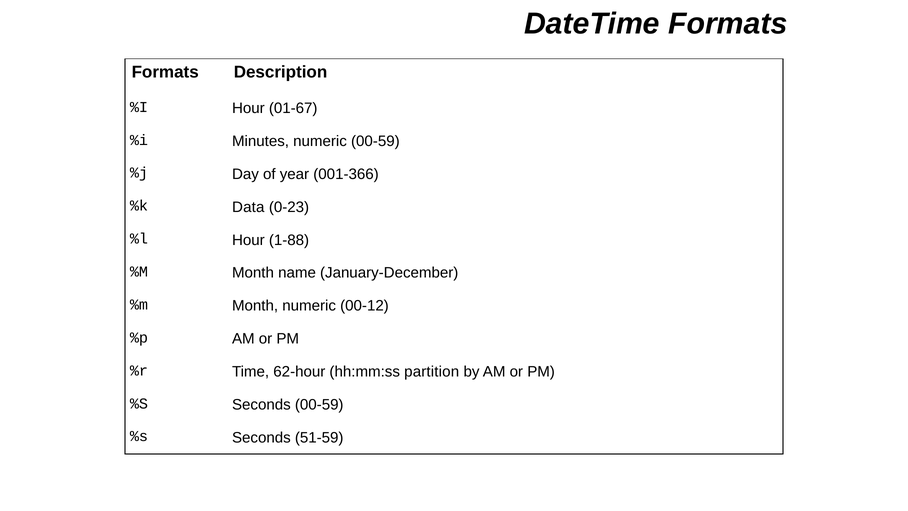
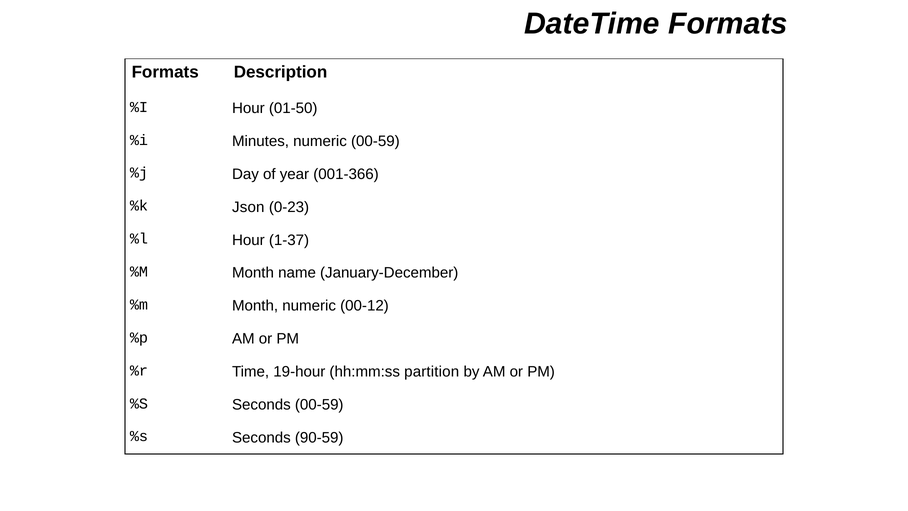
01-67: 01-67 -> 01-50 (293, 108)
Data: Data -> Json (248, 207)
1-88: 1-88 -> 1-37 (289, 240)
62-hour: 62-hour -> 19-hour (299, 372)
51-59: 51-59 -> 90-59 (319, 438)
